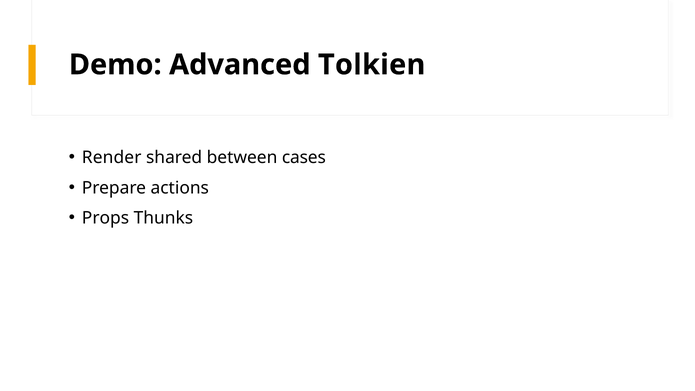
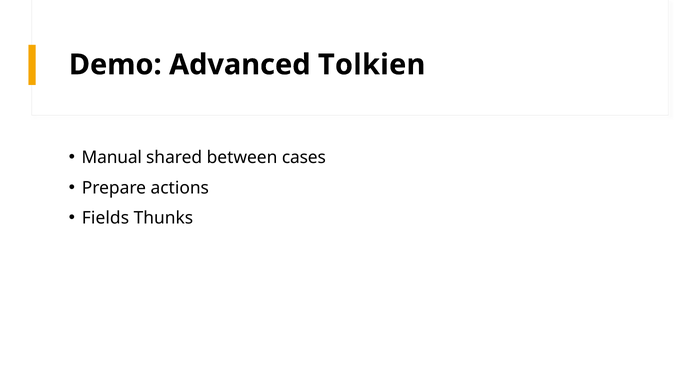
Render: Render -> Manual (112, 158)
Props: Props -> Fields (105, 218)
